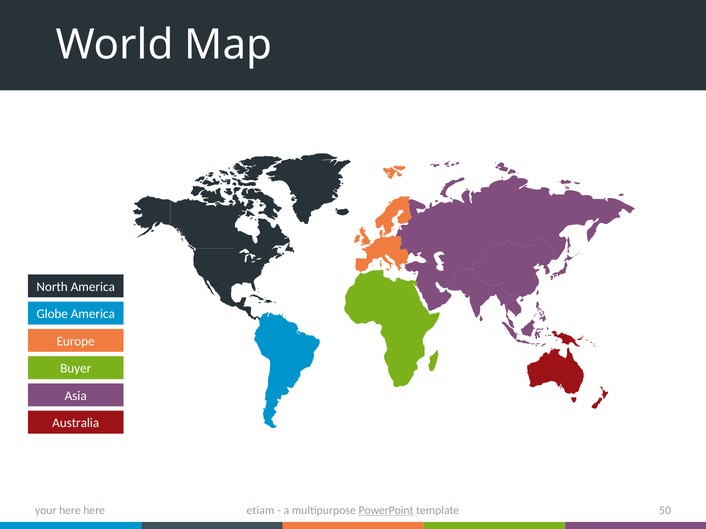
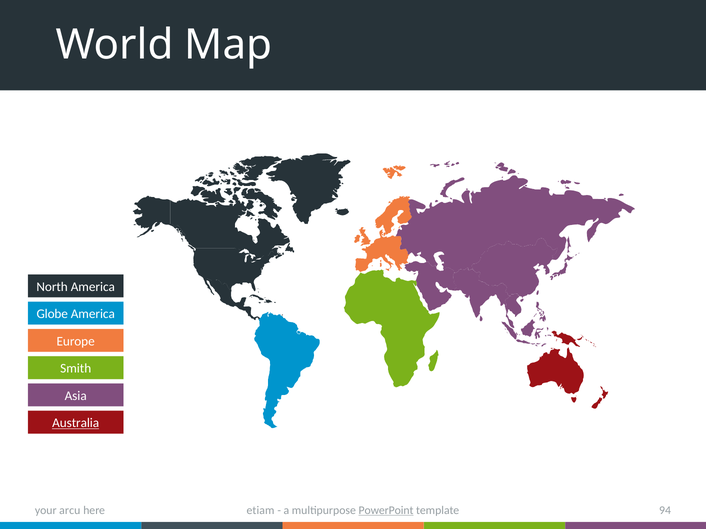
Buyer: Buyer -> Smith (76, 369)
Australia underline: none -> present (76, 424)
50: 50 -> 94 (665, 511)
your here: here -> arcu (70, 511)
